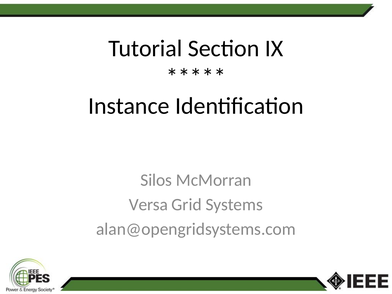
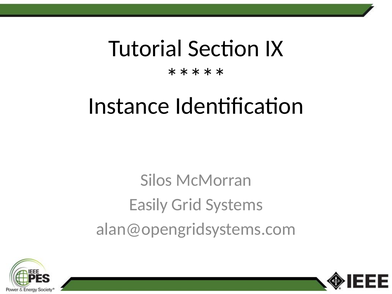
Versa: Versa -> Easily (148, 205)
